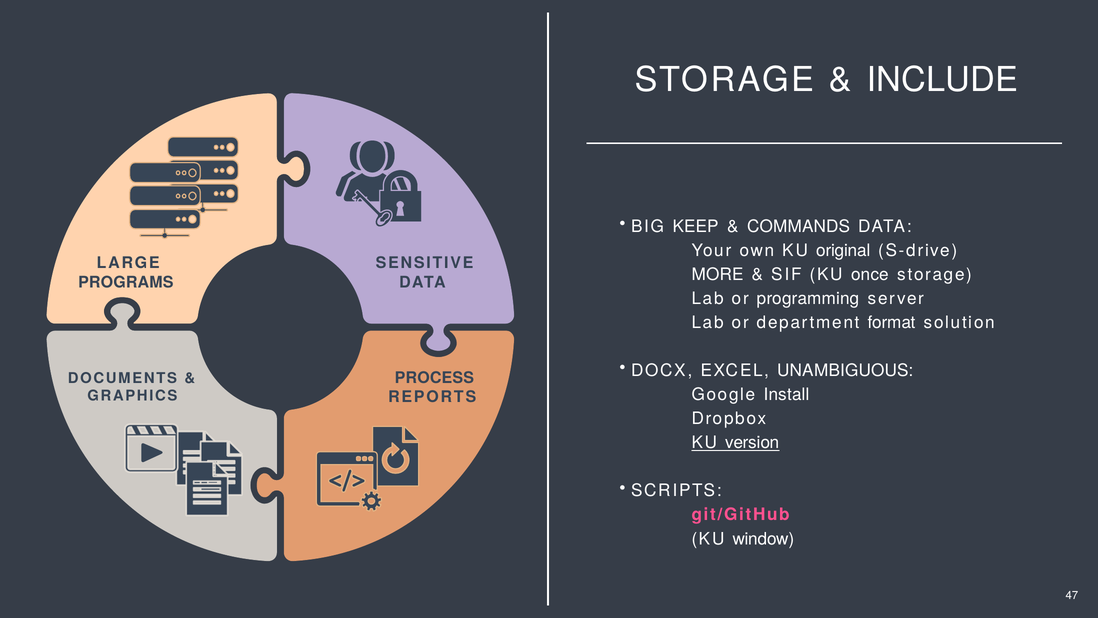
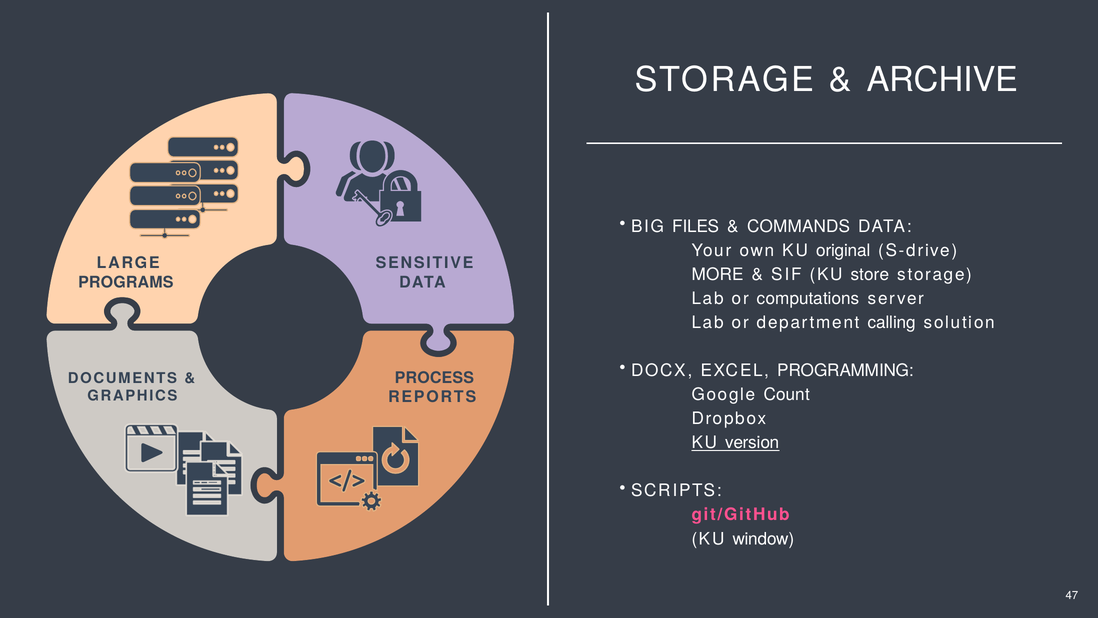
INCLUDE: INCLUDE -> ARCHIVE (942, 80)
KEEP: KEEP -> FILES (696, 226)
once: once -> store (870, 274)
programming: programming -> computations (808, 298)
format: format -> calling (892, 322)
UNAMBIGUOUS: UNAMBIGUOUS -> PROGRAMMING (846, 371)
Install: Install -> Count (787, 395)
